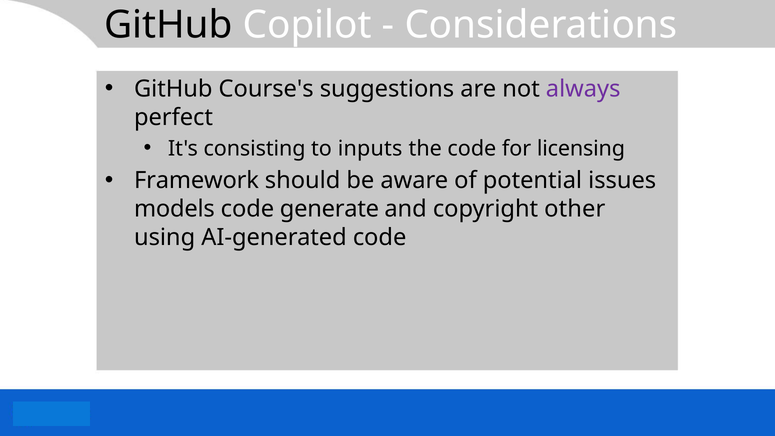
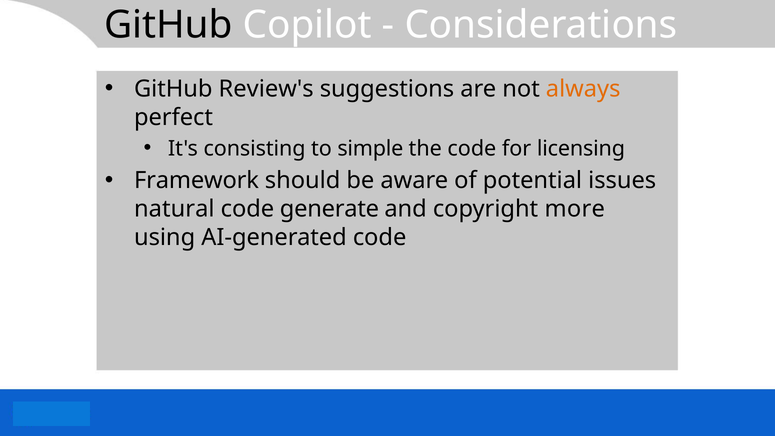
Course's: Course's -> Review's (266, 89)
always colour: purple -> orange (583, 89)
inputs: inputs -> simple (370, 148)
models: models -> natural (174, 209)
other: other -> more (575, 209)
